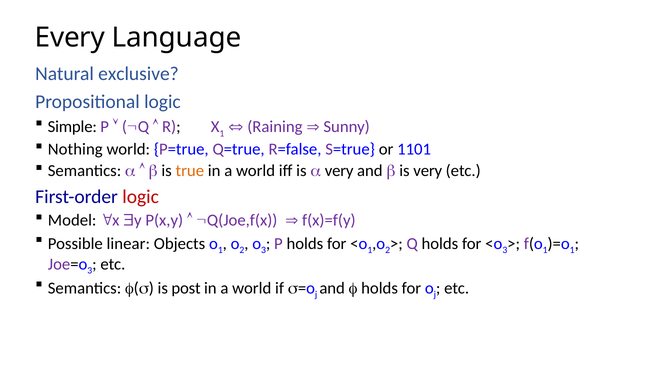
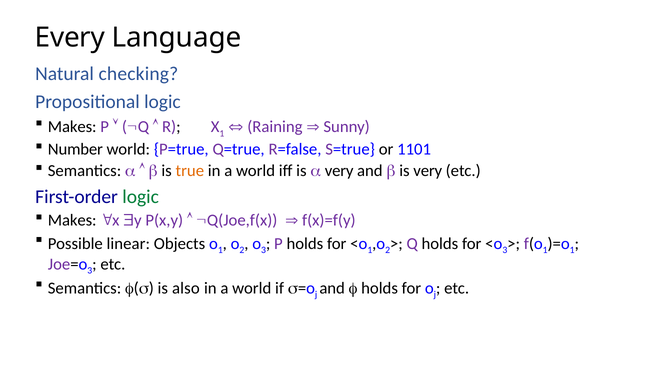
exclusive: exclusive -> checking (138, 74)
Simple: Simple -> Makes (72, 127)
Nothing: Nothing -> Number (75, 149)
logic colour: red -> green (141, 197)
Model: Model -> Makes (72, 220)
post: post -> also (186, 288)
